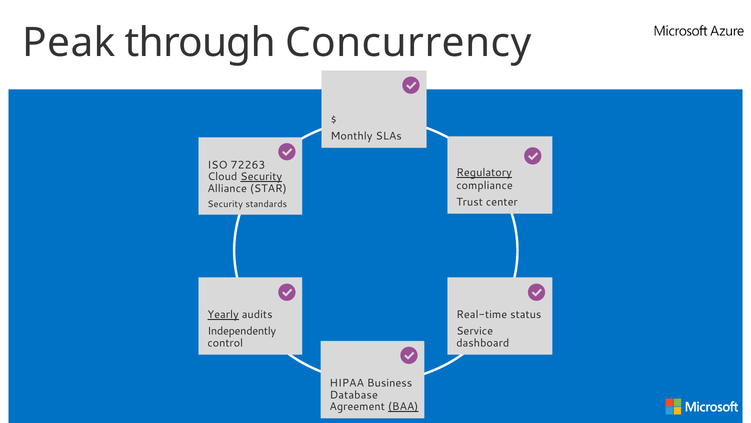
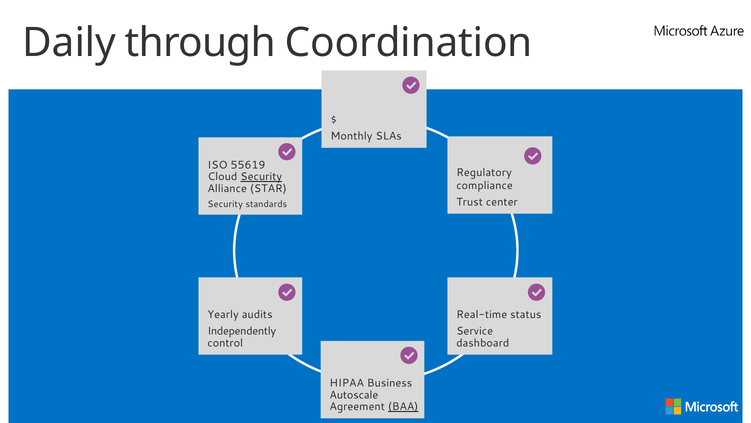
Peak: Peak -> Daily (69, 43)
Concurrency: Concurrency -> Coordination (409, 43)
72263: 72263 -> 55619 (248, 165)
Regulatory underline: present -> none (484, 173)
Yearly underline: present -> none (223, 314)
Database: Database -> Autoscale (354, 394)
